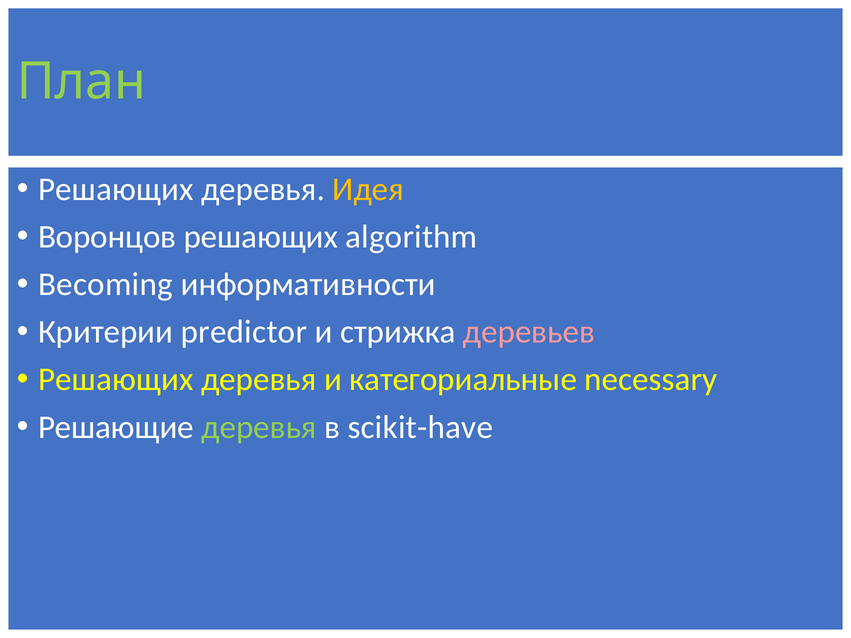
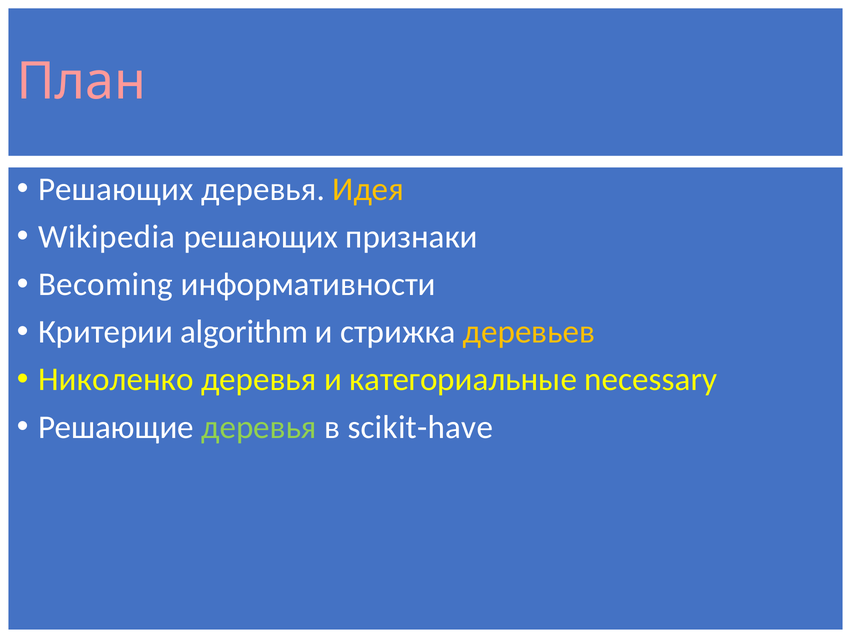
План colour: light green -> pink (81, 82)
Воронцов: Воронцов -> Wikipedia (107, 237)
algorithm: algorithm -> признаки (412, 237)
predictor: predictor -> algorithm (244, 332)
деревьев colour: pink -> yellow (529, 332)
Решающих: Решающих -> Николенко (116, 380)
